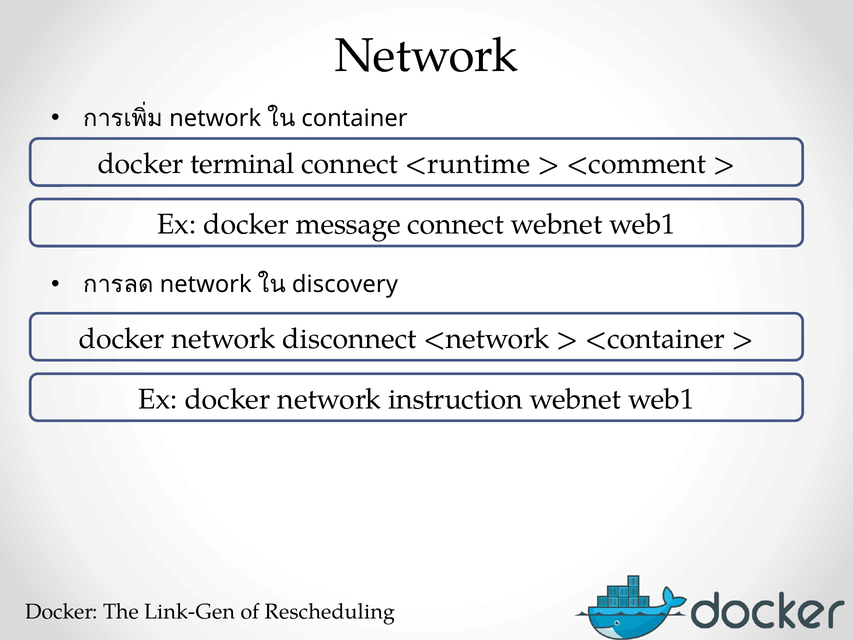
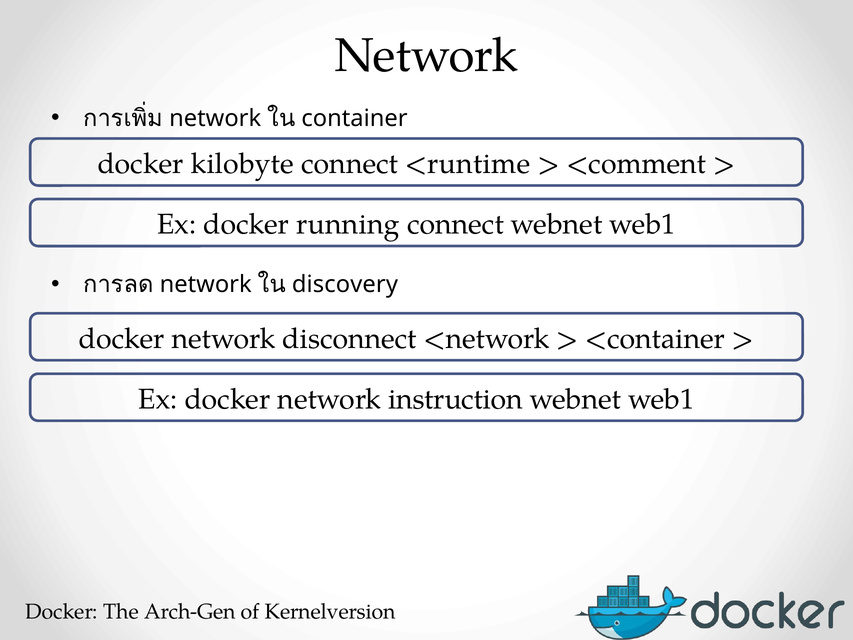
terminal: terminal -> kilobyte (242, 164)
message: message -> running (348, 224)
Link-Gen: Link-Gen -> Arch-Gen (190, 611)
Rescheduling: Rescheduling -> Kernelversion (330, 611)
